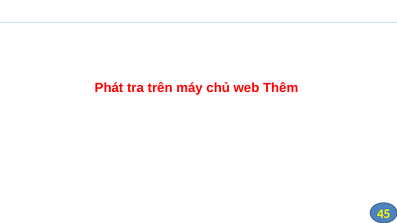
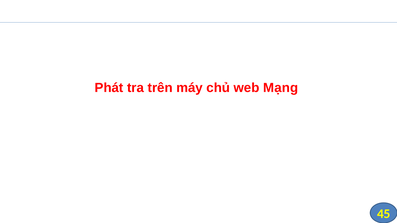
Thêm: Thêm -> Mạng (281, 88)
